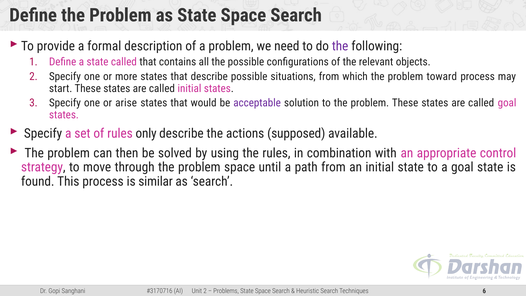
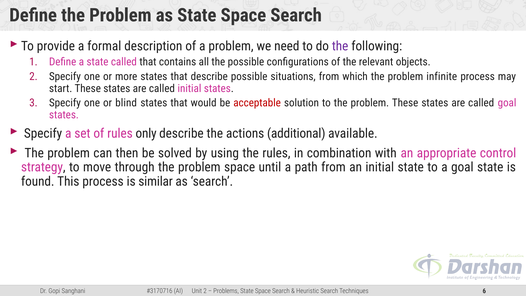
toward: toward -> infinite (442, 77)
arise: arise -> blind (126, 103)
acceptable colour: purple -> red (257, 103)
supposed: supposed -> additional (296, 133)
